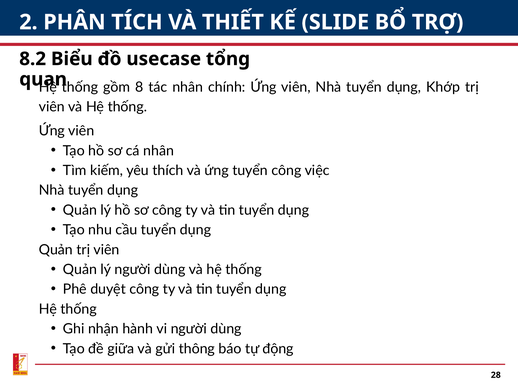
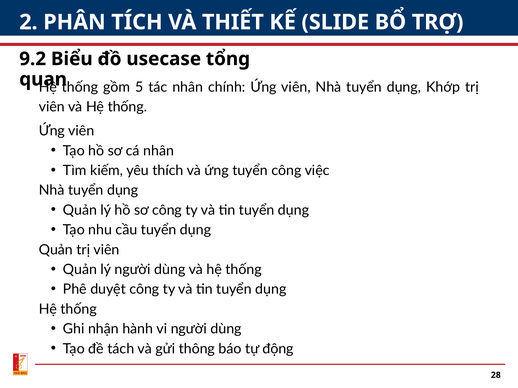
8.2: 8.2 -> 9.2 (33, 59)
8: 8 -> 5 (139, 87)
giữa: giữa -> tách (121, 349)
